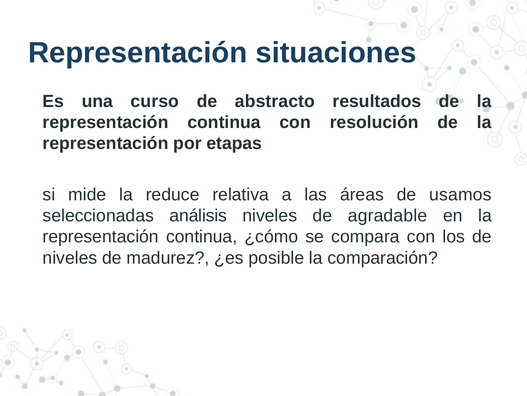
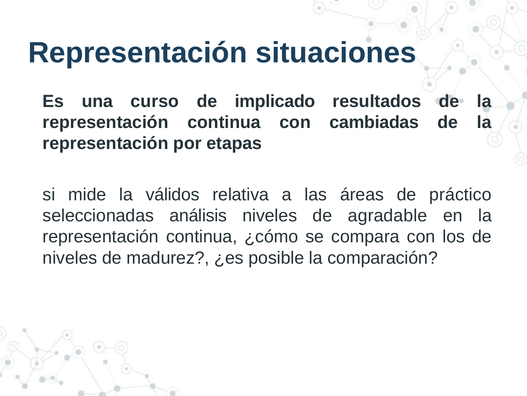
abstracto: abstracto -> implicado (275, 101)
resolución: resolución -> cambiadas (374, 122)
reduce: reduce -> válidos (173, 194)
usamos: usamos -> práctico (460, 194)
